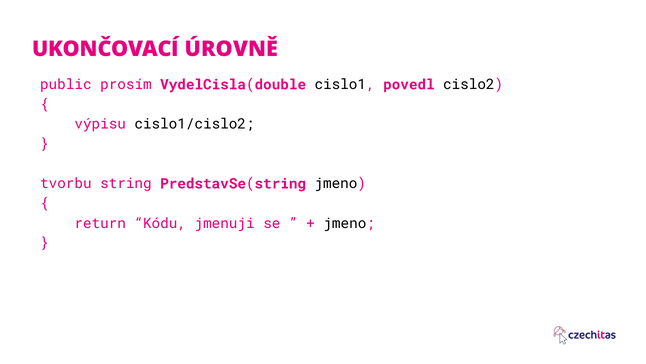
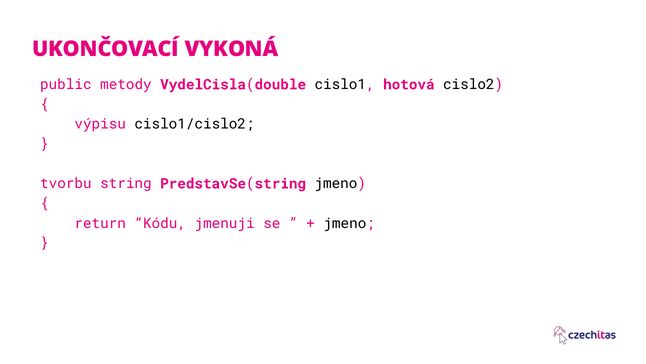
ÚROVNĚ: ÚROVNĚ -> VYKONÁ (231, 49)
prosím: prosím -> metody (126, 84)
povedl: povedl -> hotová (409, 84)
